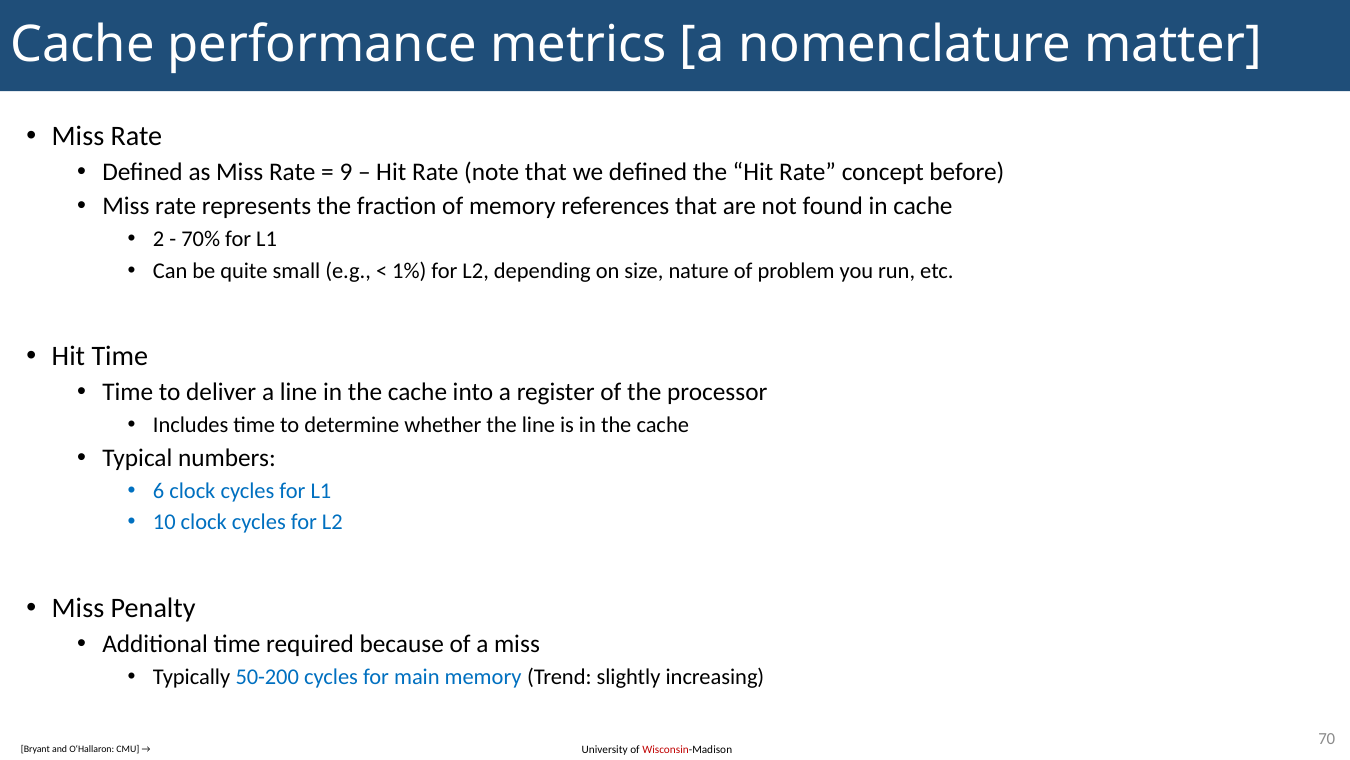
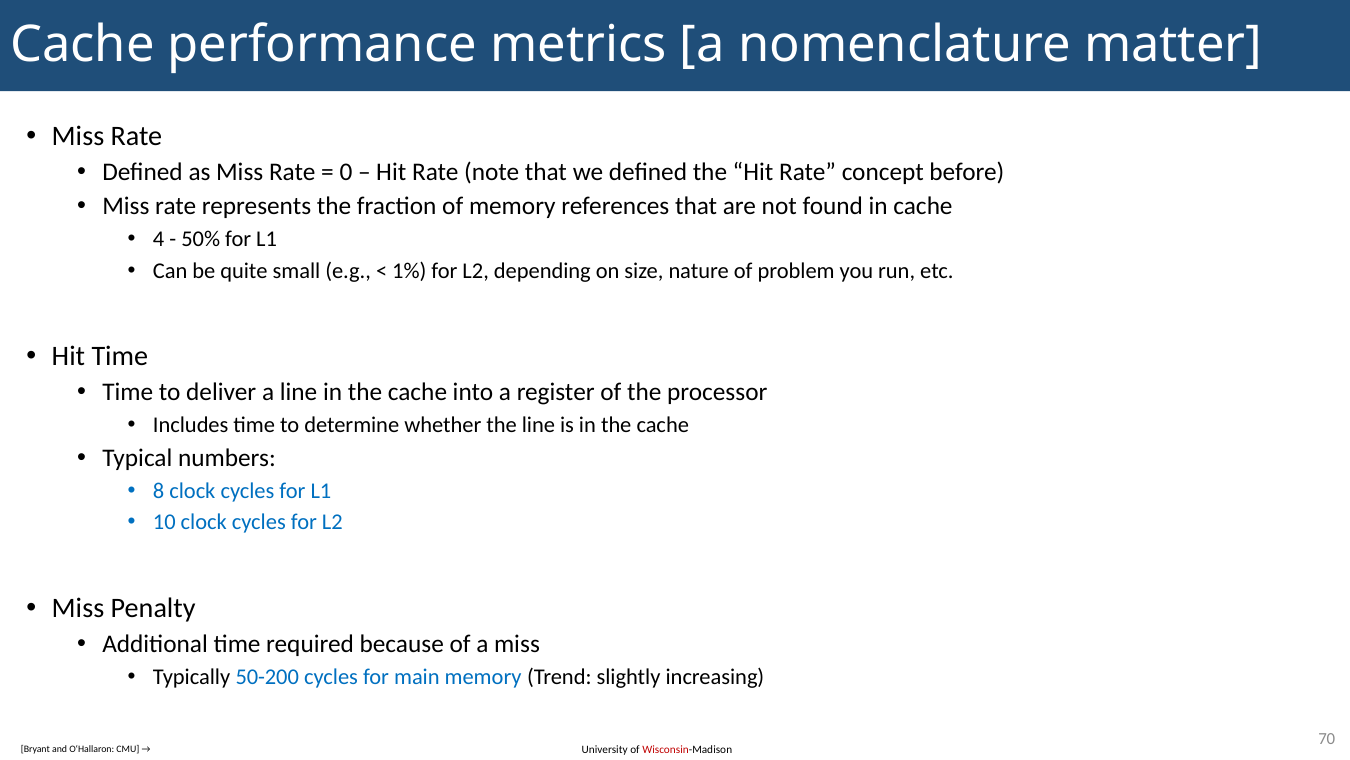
9: 9 -> 0 (346, 172)
2: 2 -> 4 (159, 239)
70%: 70% -> 50% (201, 239)
6: 6 -> 8 (159, 491)
